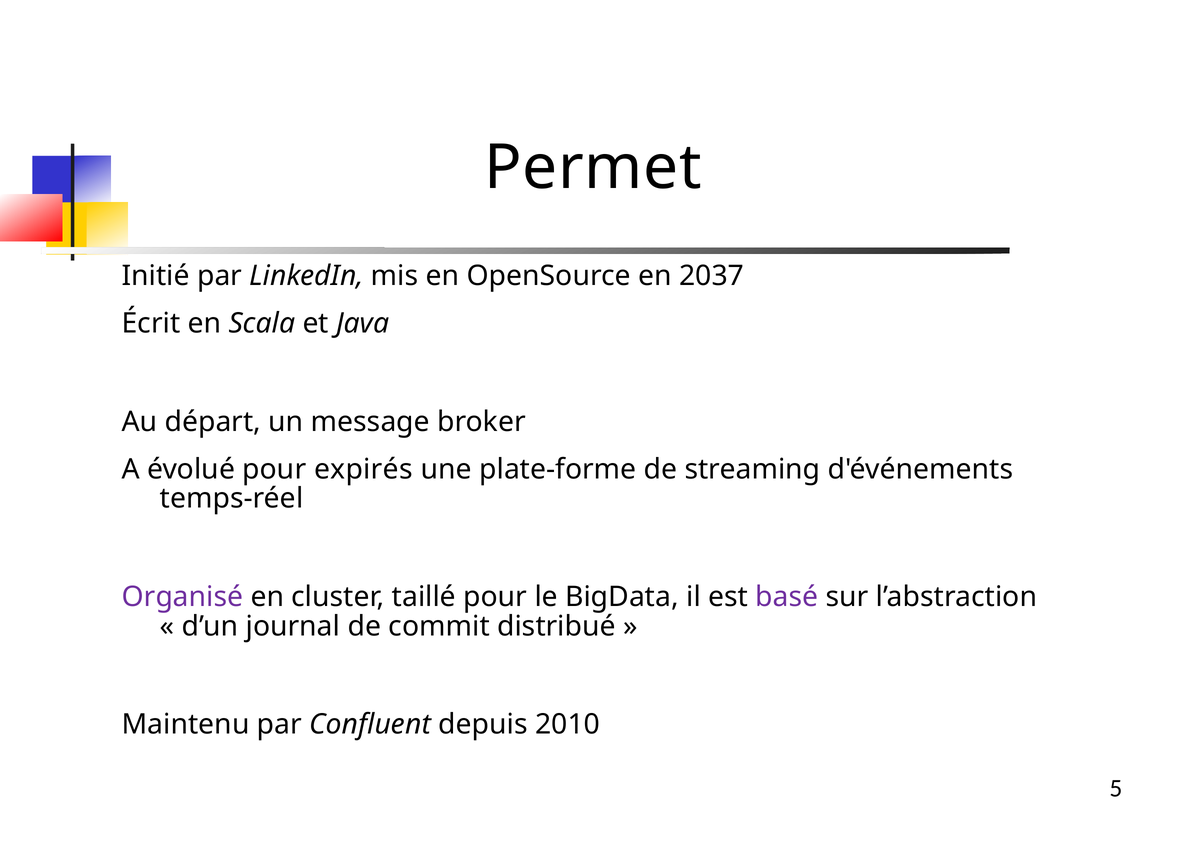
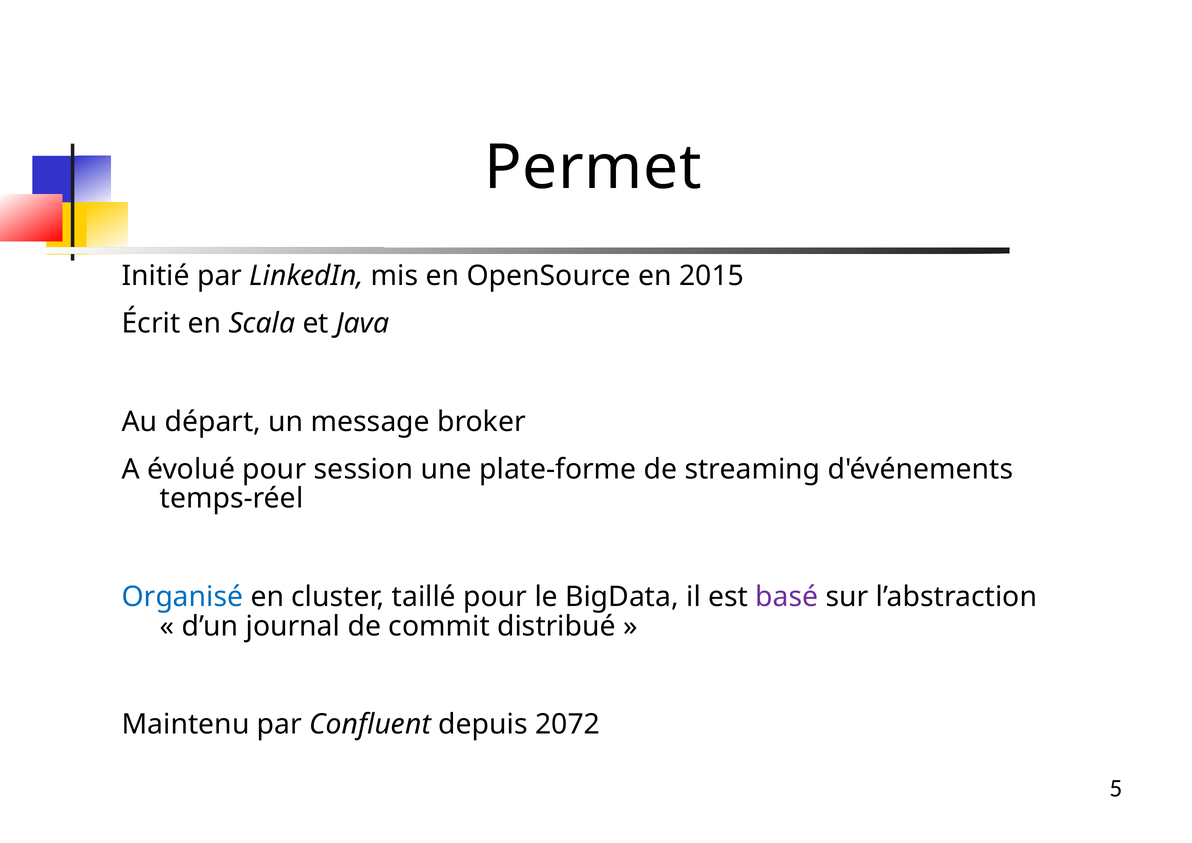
2037: 2037 -> 2015 (712, 276)
expirés: expirés -> session (363, 469)
Organisé colour: purple -> blue (182, 597)
2010: 2010 -> 2072 (568, 724)
